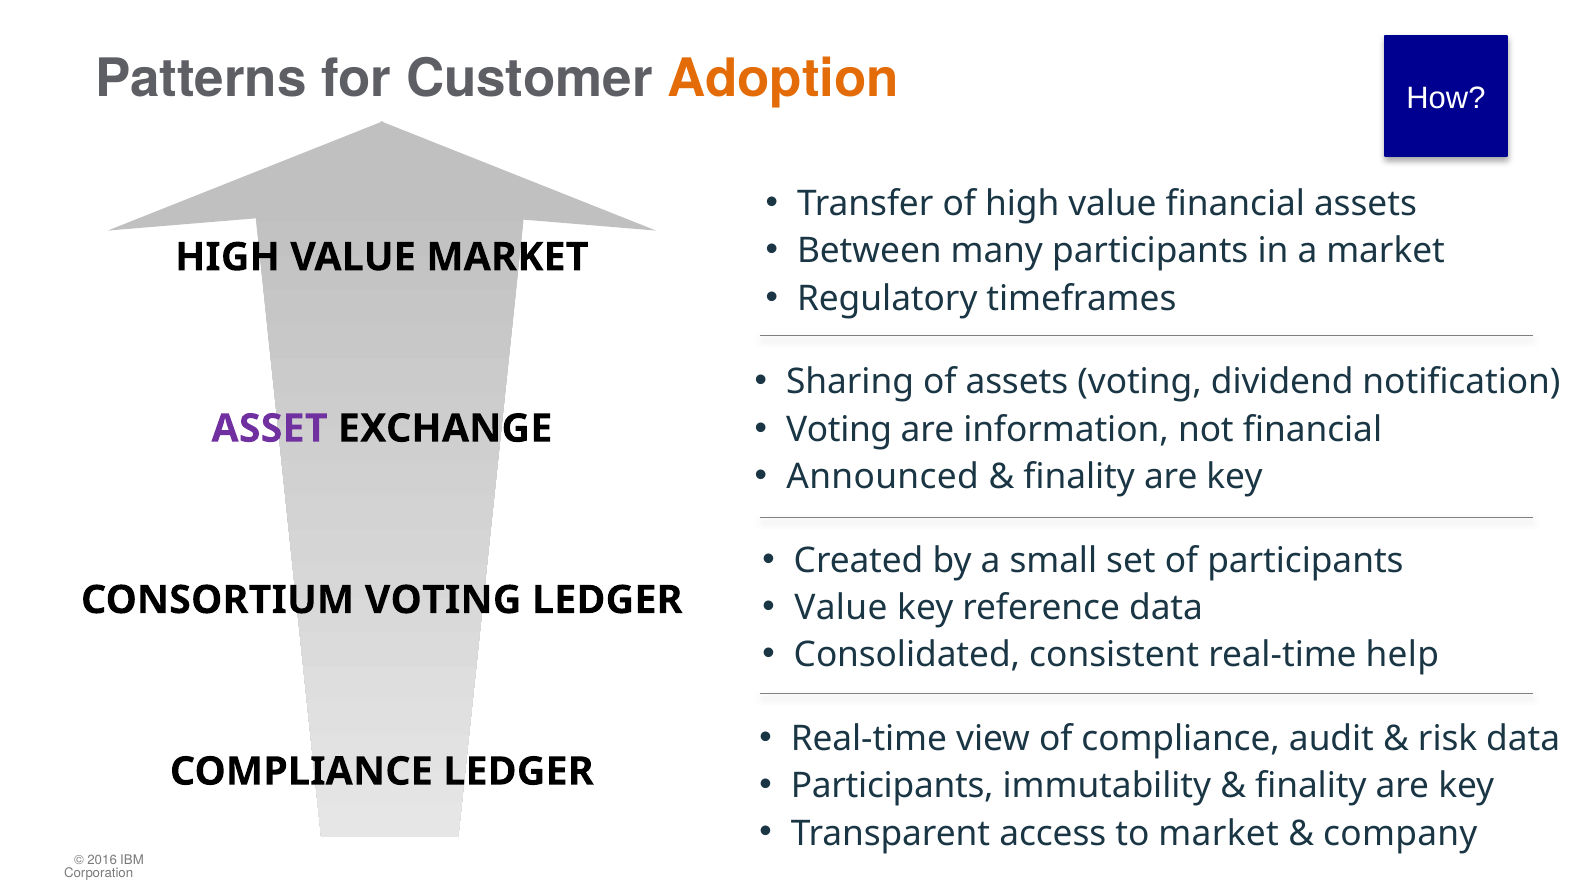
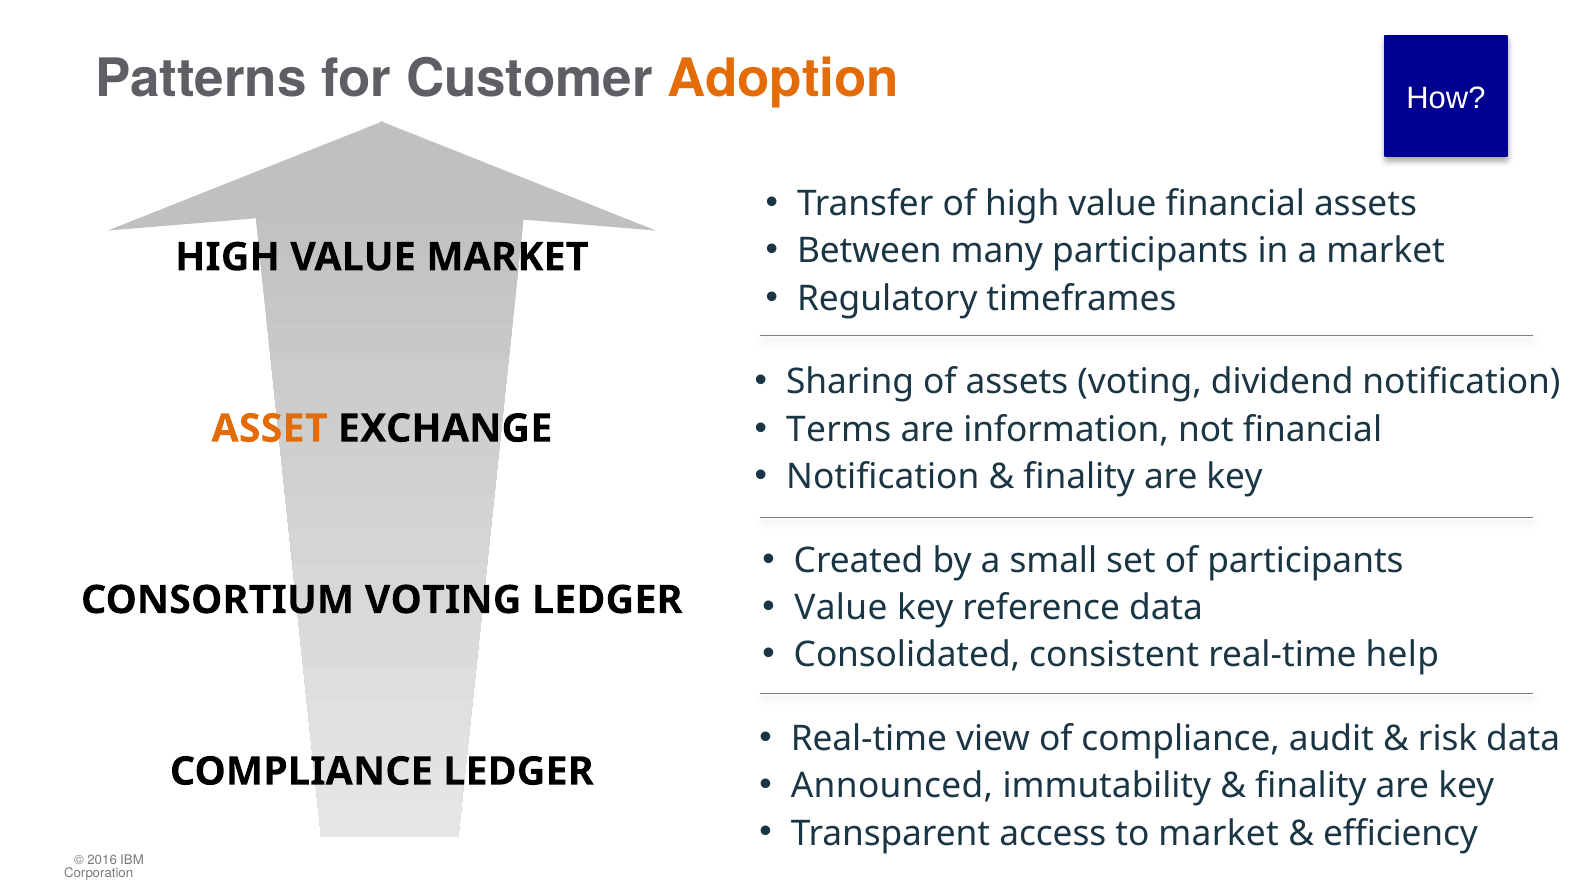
Voting: Voting -> Terms (839, 429)
ASSET colour: purple -> orange (269, 429)
Announced: Announced -> Notification (883, 477)
Participants: Participants -> Announced (892, 786)
company: company -> efficiency (1401, 833)
